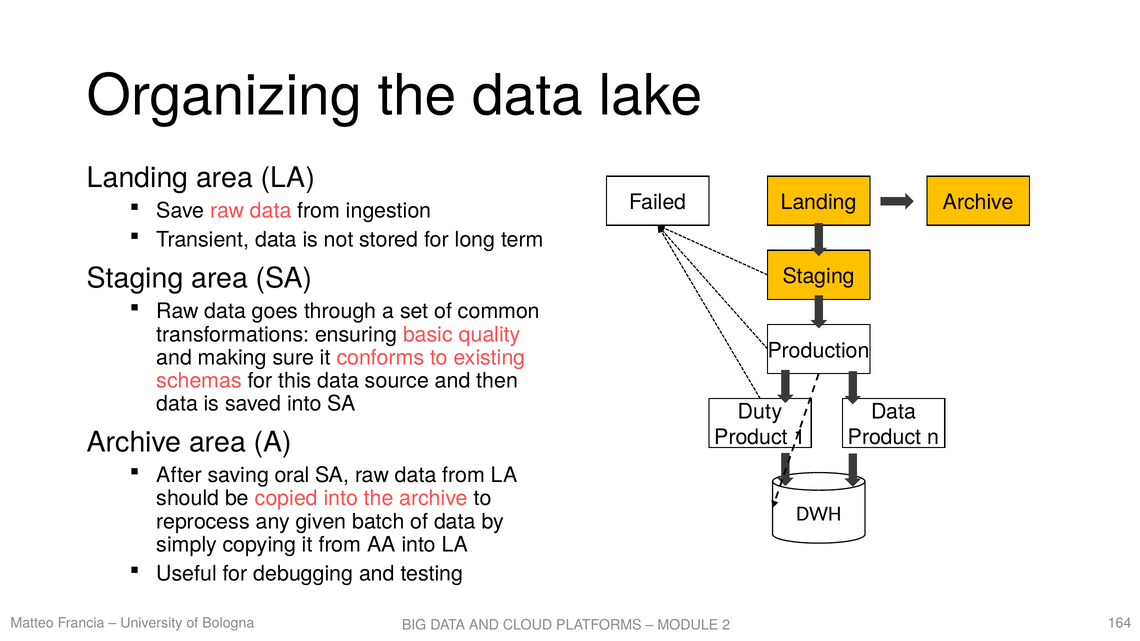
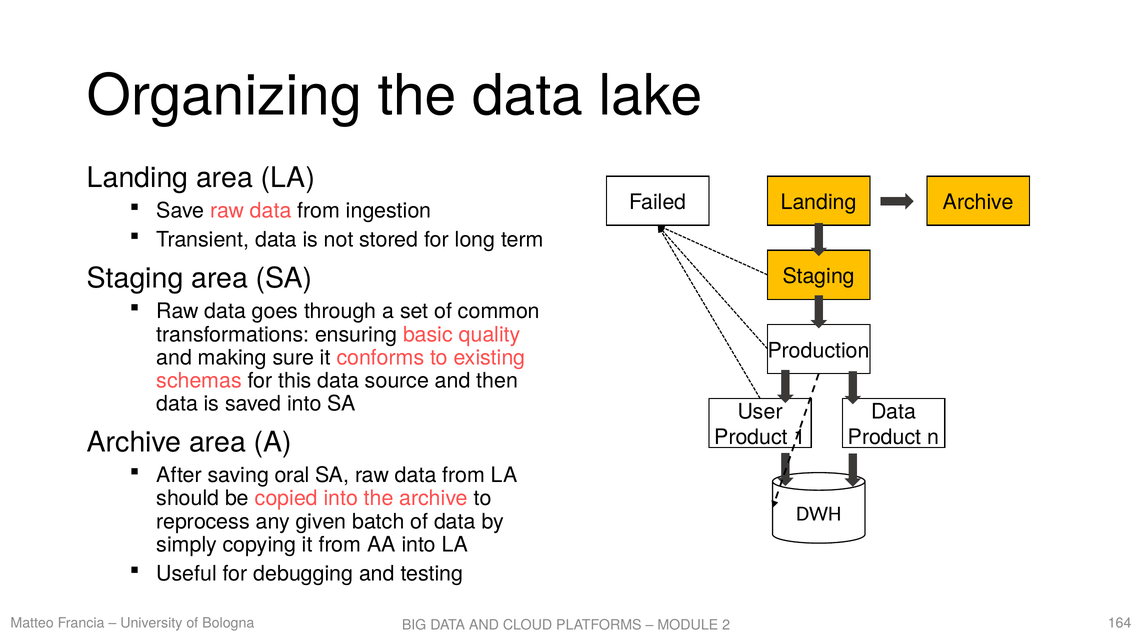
Duty: Duty -> User (760, 412)
